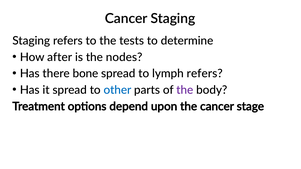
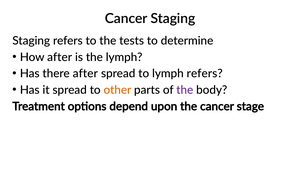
the nodes: nodes -> lymph (124, 57)
there bone: bone -> after (85, 74)
other colour: blue -> orange (117, 90)
